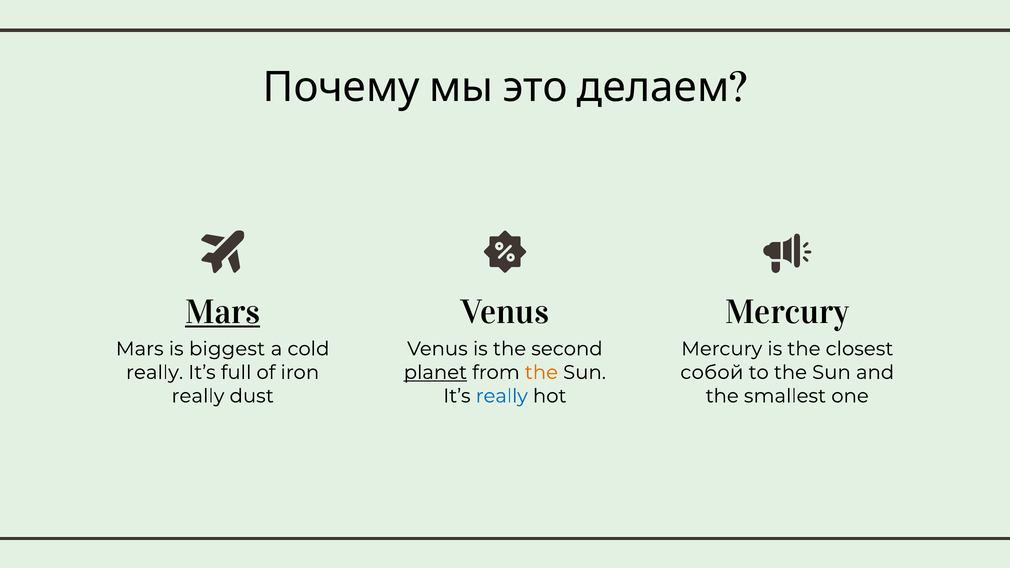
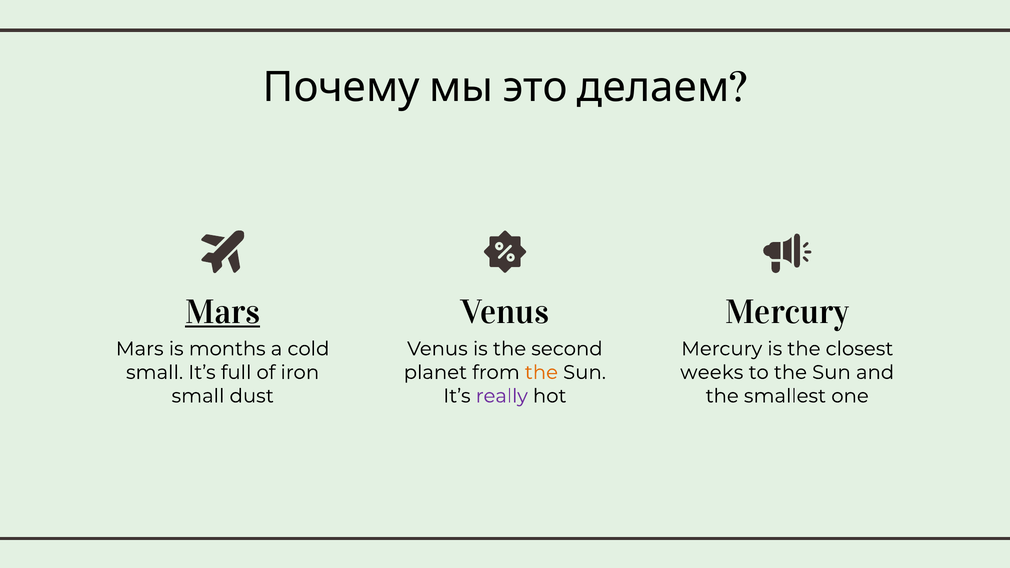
biggest: biggest -> months (227, 349)
really: really -> small (155, 373)
planet underline: present -> none (435, 373)
собой: собой -> weeks (712, 373)
really: really -> small (198, 396)
really colour: blue -> purple (502, 396)
